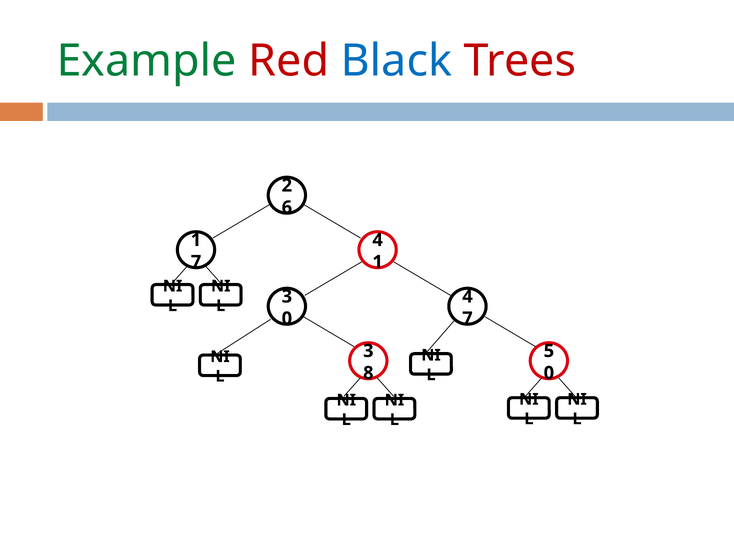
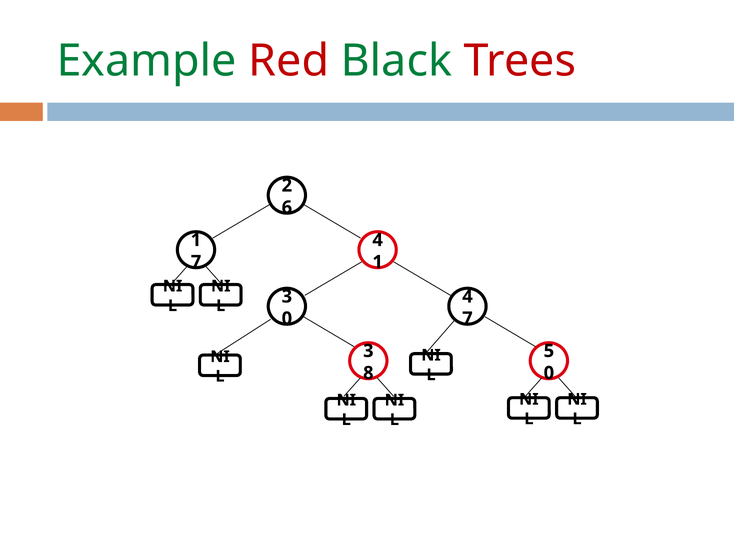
Black colour: blue -> green (396, 61)
